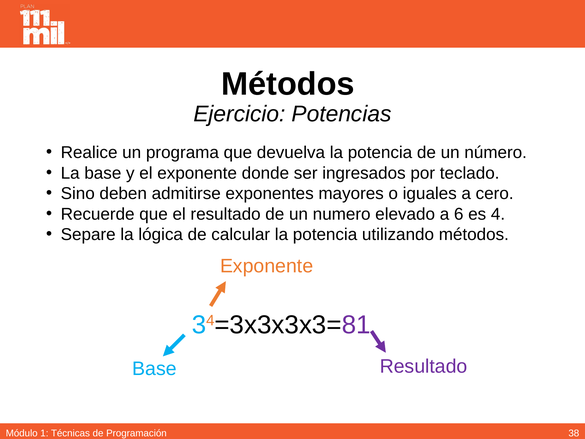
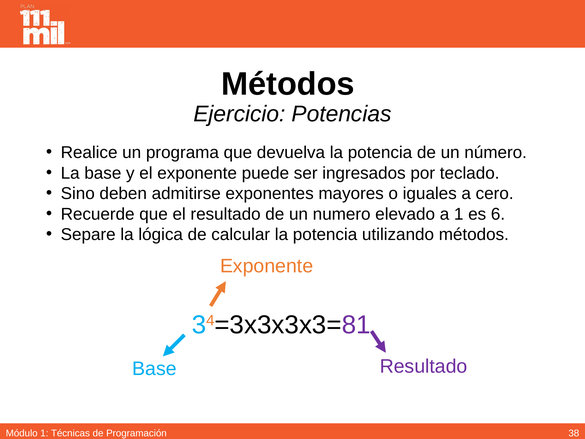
donde: donde -> puede (265, 173)
a 6: 6 -> 1 (459, 214)
4: 4 -> 6 (498, 214)
